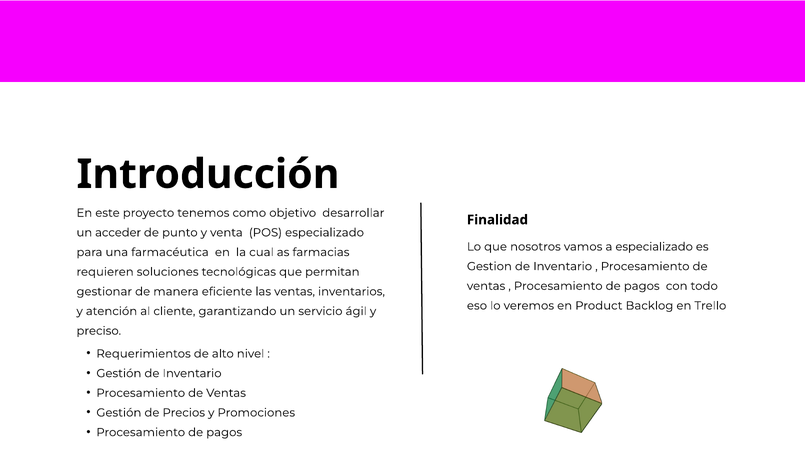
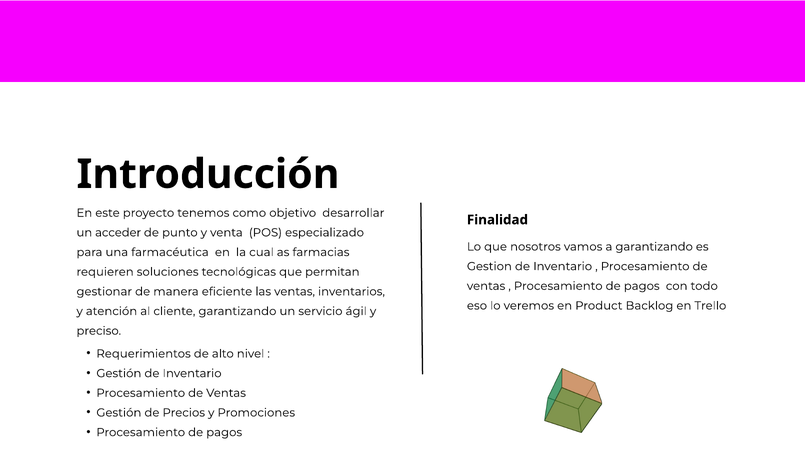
a especializado: especializado -> garantizando (654, 247)
